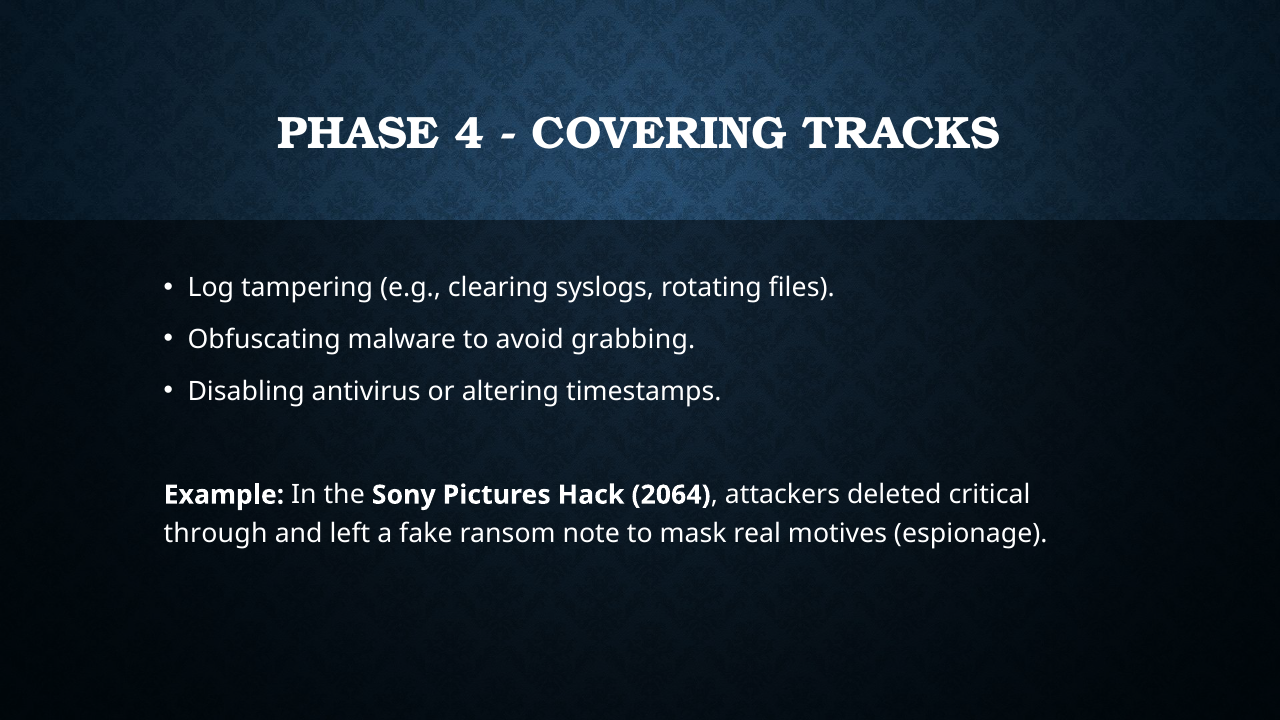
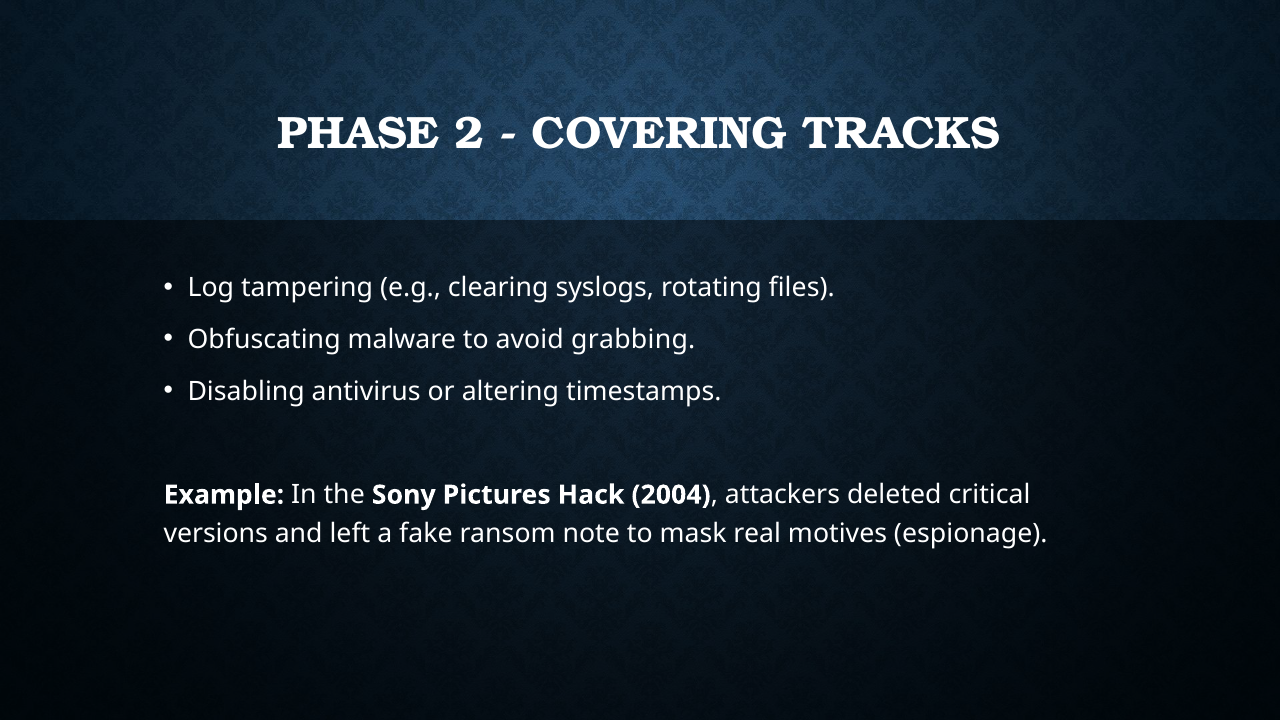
4: 4 -> 2 (470, 133)
2064: 2064 -> 2004 (671, 495)
through: through -> versions (216, 533)
